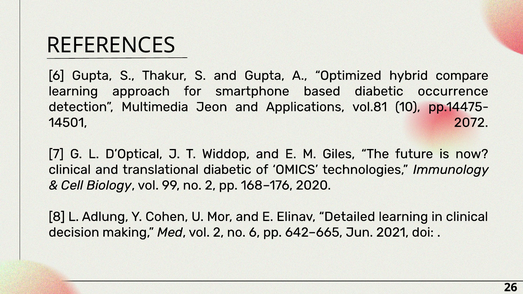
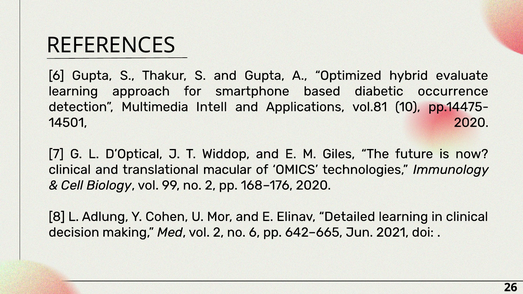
compare: compare -> evaluate (462, 76)
Jeon: Jeon -> Intell (212, 107)
2072: 2072 -> 2020 (471, 123)
translational diabetic: diabetic -> macular (227, 170)
